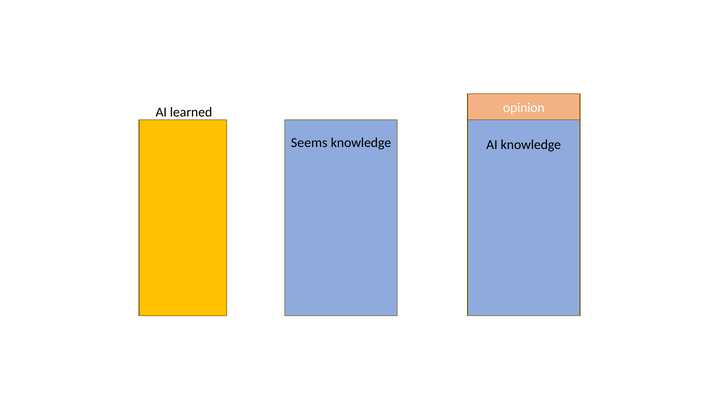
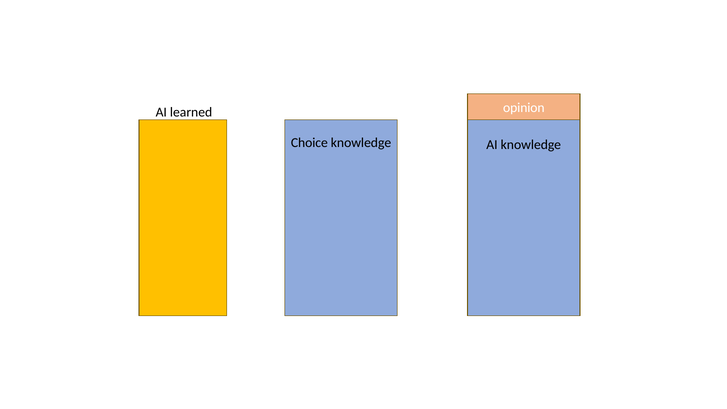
Seems: Seems -> Choice (309, 143)
